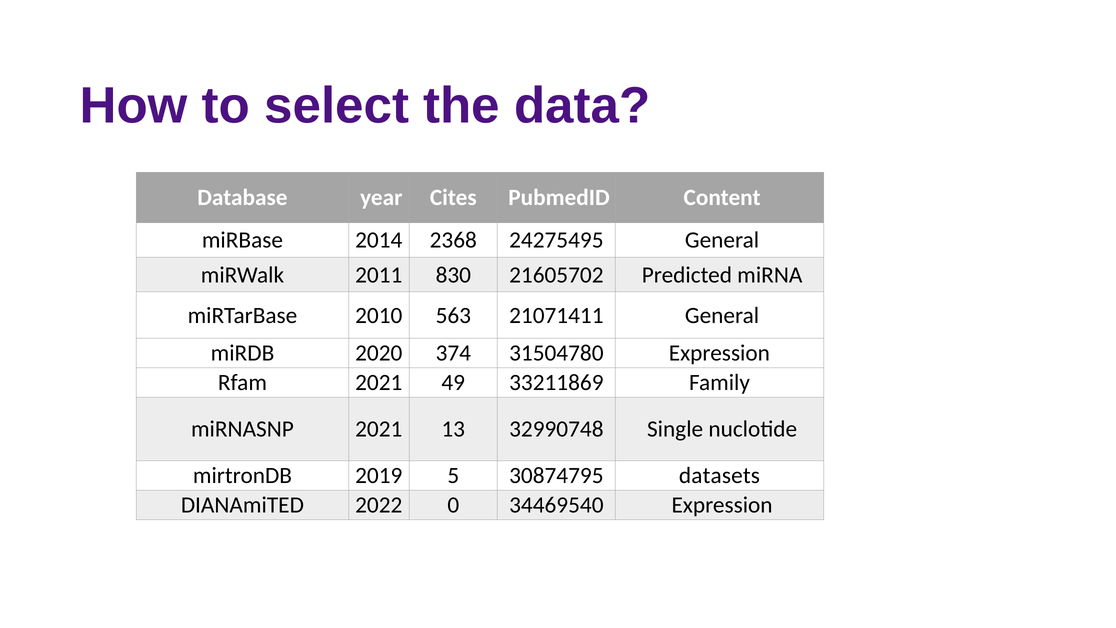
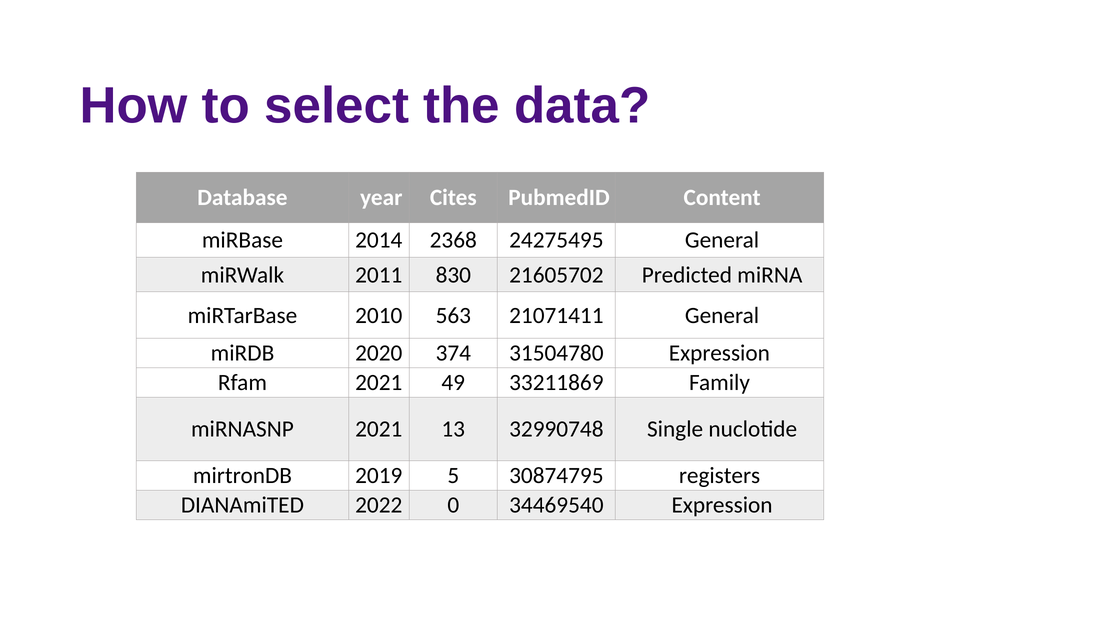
datasets: datasets -> registers (720, 475)
